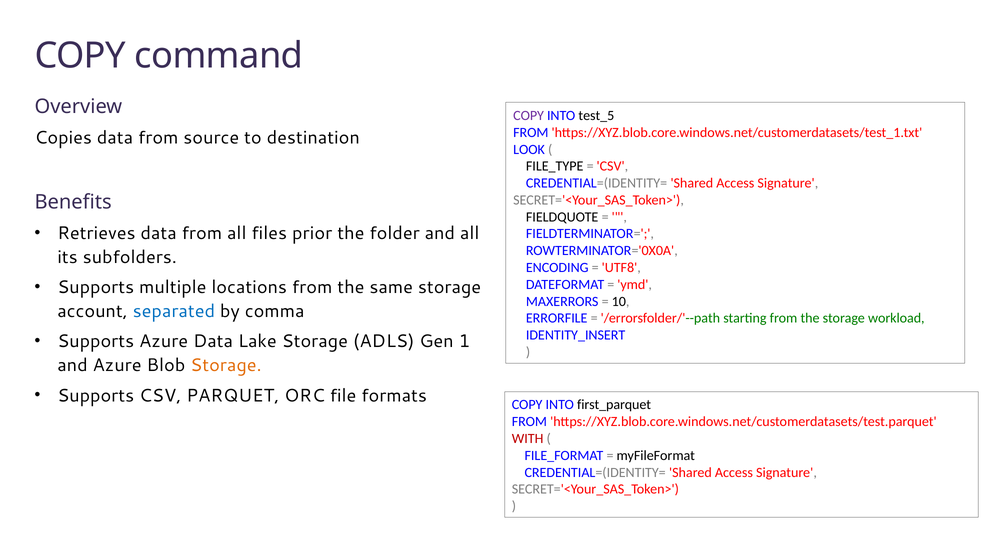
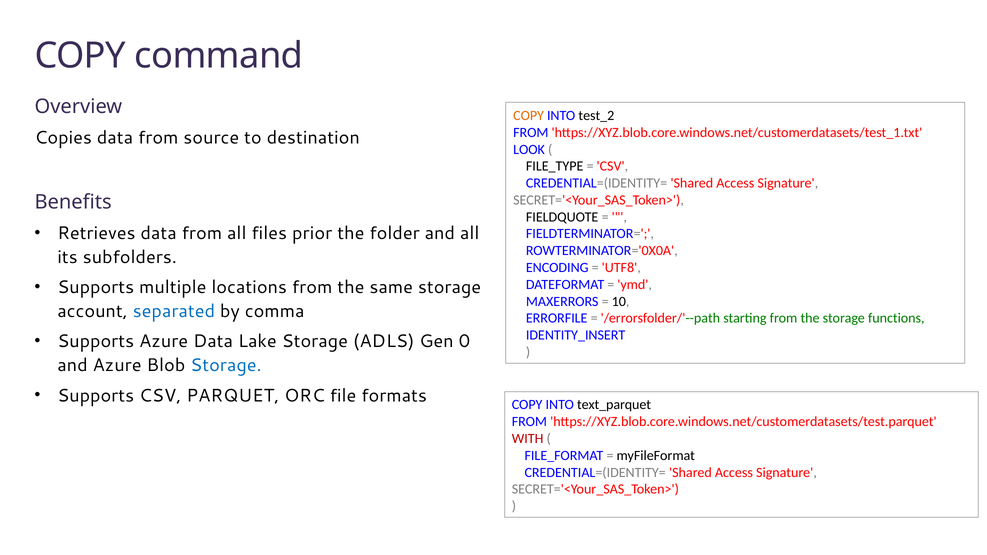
COPY colour: purple -> orange (529, 116)
test_5: test_5 -> test_2 (596, 116)
workload: workload -> functions (896, 318)
1: 1 -> 0 (464, 342)
Storage colour: orange -> blue (226, 366)
first_parquet: first_parquet -> text_parquet (614, 405)
